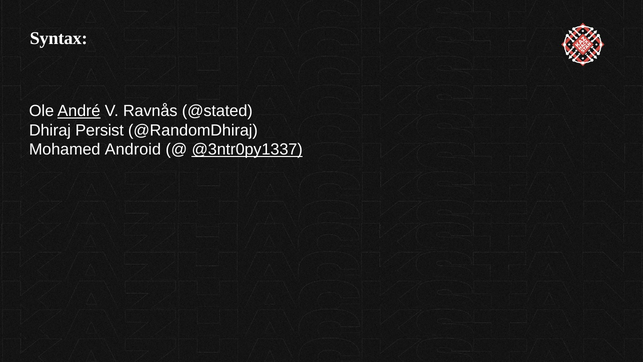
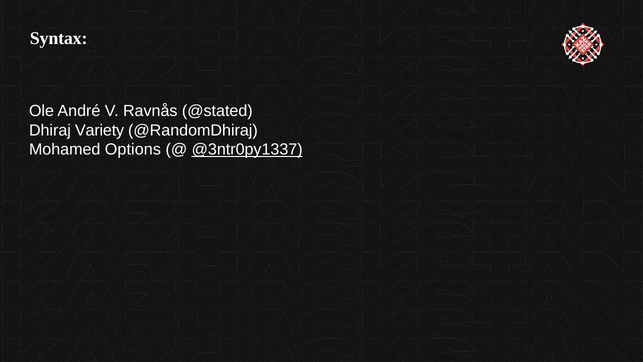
André underline: present -> none (79, 111)
Persist: Persist -> Variety (100, 130)
Android: Android -> Options (133, 149)
